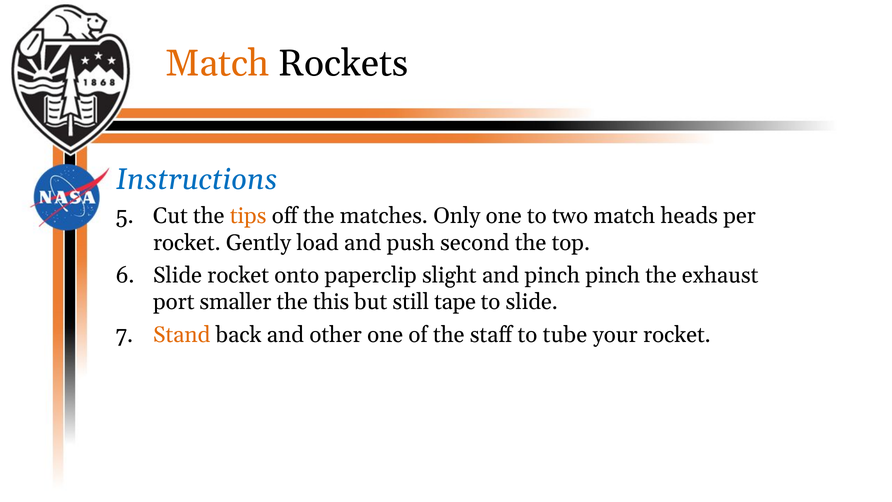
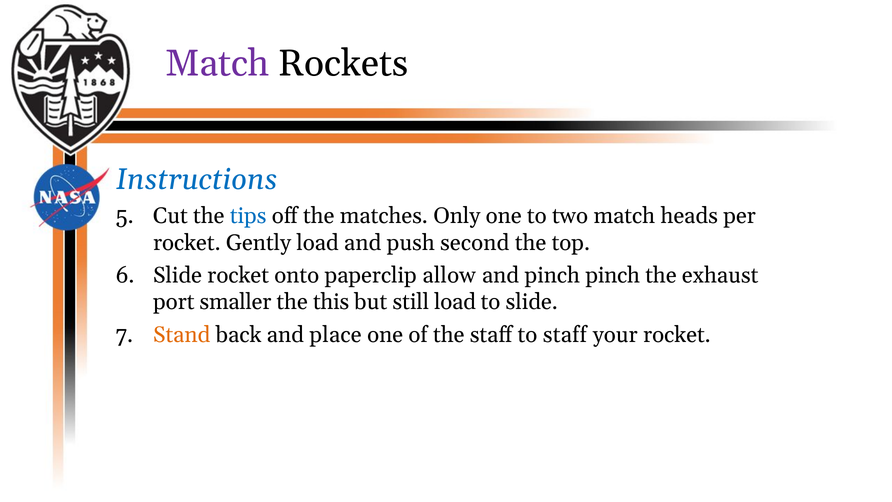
Match colour: orange -> purple (217, 63)
tips colour: orange -> blue (248, 216)
slight: slight -> allow (449, 275)
still tape: tape -> load (455, 302)
other: other -> place (336, 335)
to tube: tube -> staff (565, 335)
